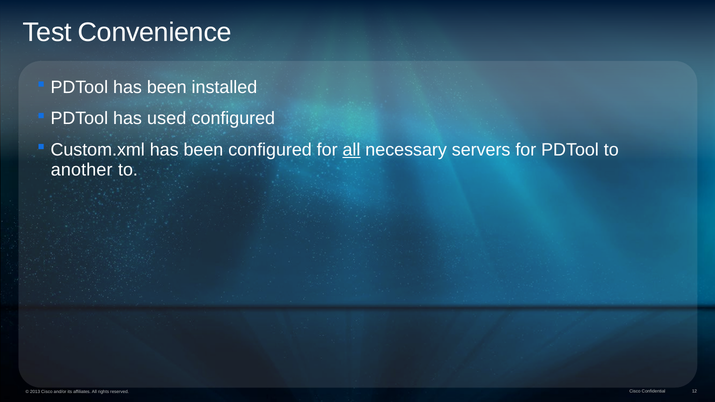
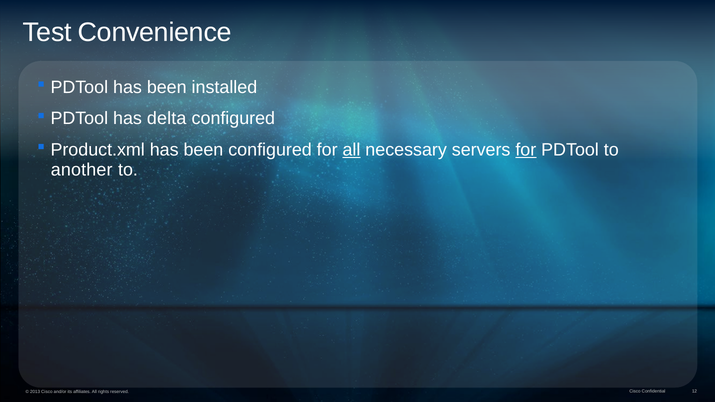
used: used -> delta (167, 119)
Custom.xml: Custom.xml -> Product.xml (98, 150)
for underline: none -> present (526, 150)
